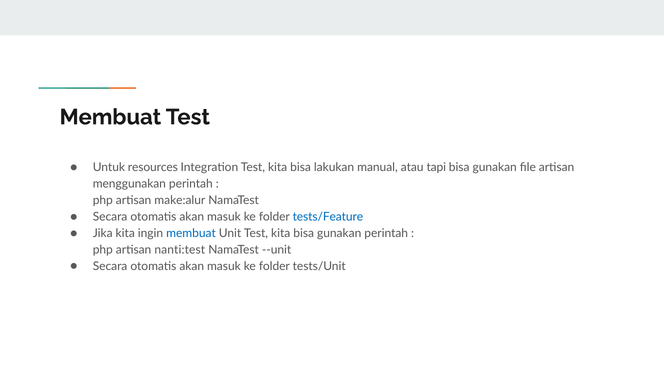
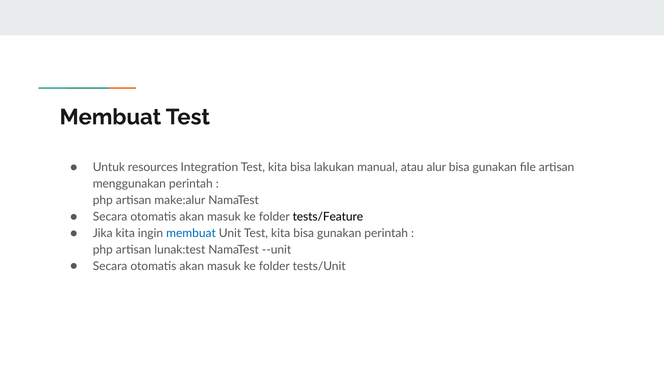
tapi: tapi -> alur (436, 168)
tests/Feature colour: blue -> black (328, 217)
nanti:test: nanti:test -> lunak:test (180, 250)
